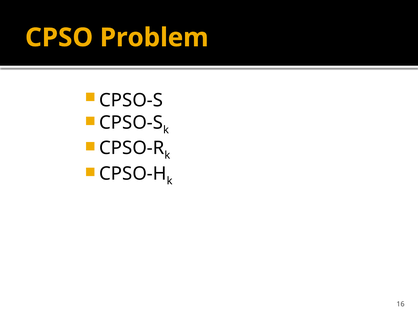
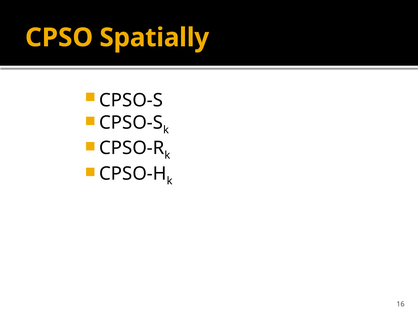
Problem: Problem -> Spatially (154, 38)
